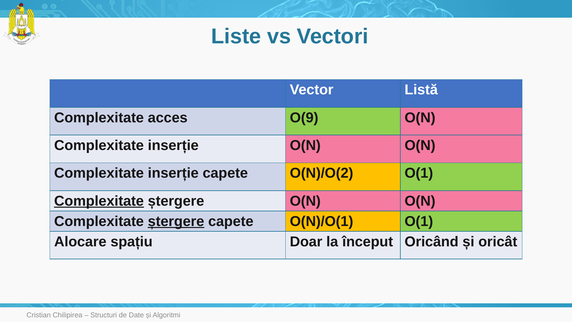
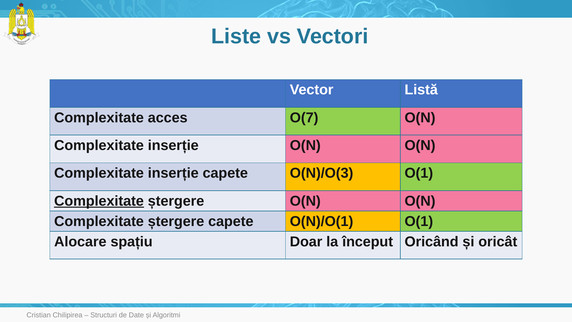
O(9: O(9 -> O(7 (304, 118)
O(N)/O(2: O(N)/O(2 -> O(N)/O(3 (322, 173)
ștergere underline: present -> none (176, 221)
